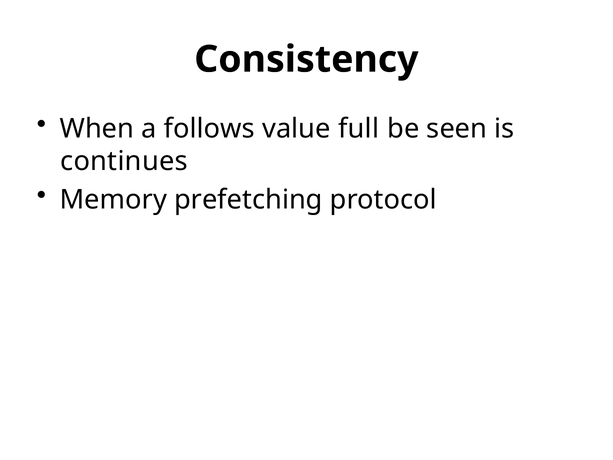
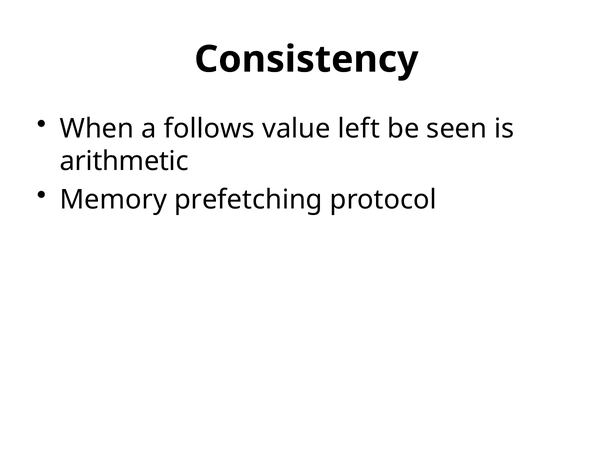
full: full -> left (359, 129)
continues: continues -> arithmetic (124, 161)
